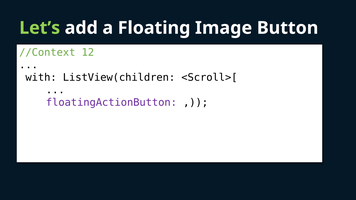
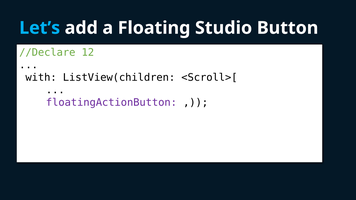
Let’s colour: light green -> light blue (40, 28)
Image: Image -> Studio (224, 28)
//Context: //Context -> //Declare (47, 53)
